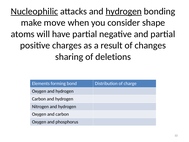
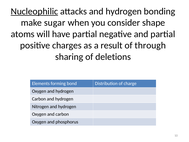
hydrogen underline: present -> none (124, 11)
move: move -> sugar (55, 23)
changes: changes -> through (150, 45)
